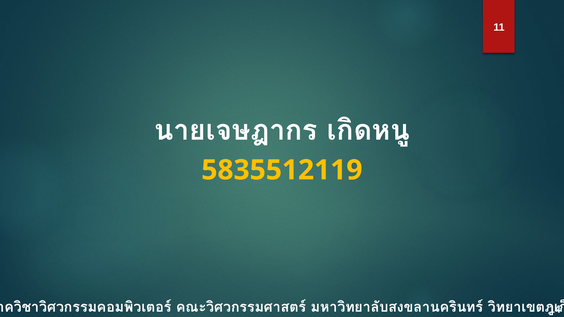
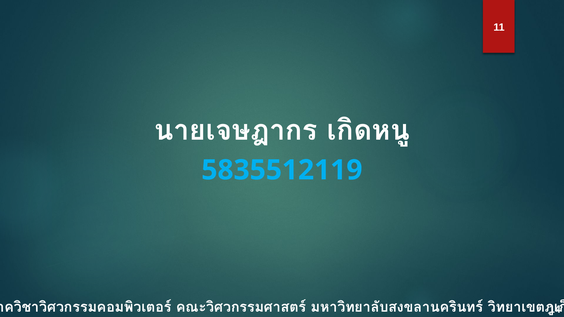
5835512119 colour: yellow -> light blue (282, 170)
